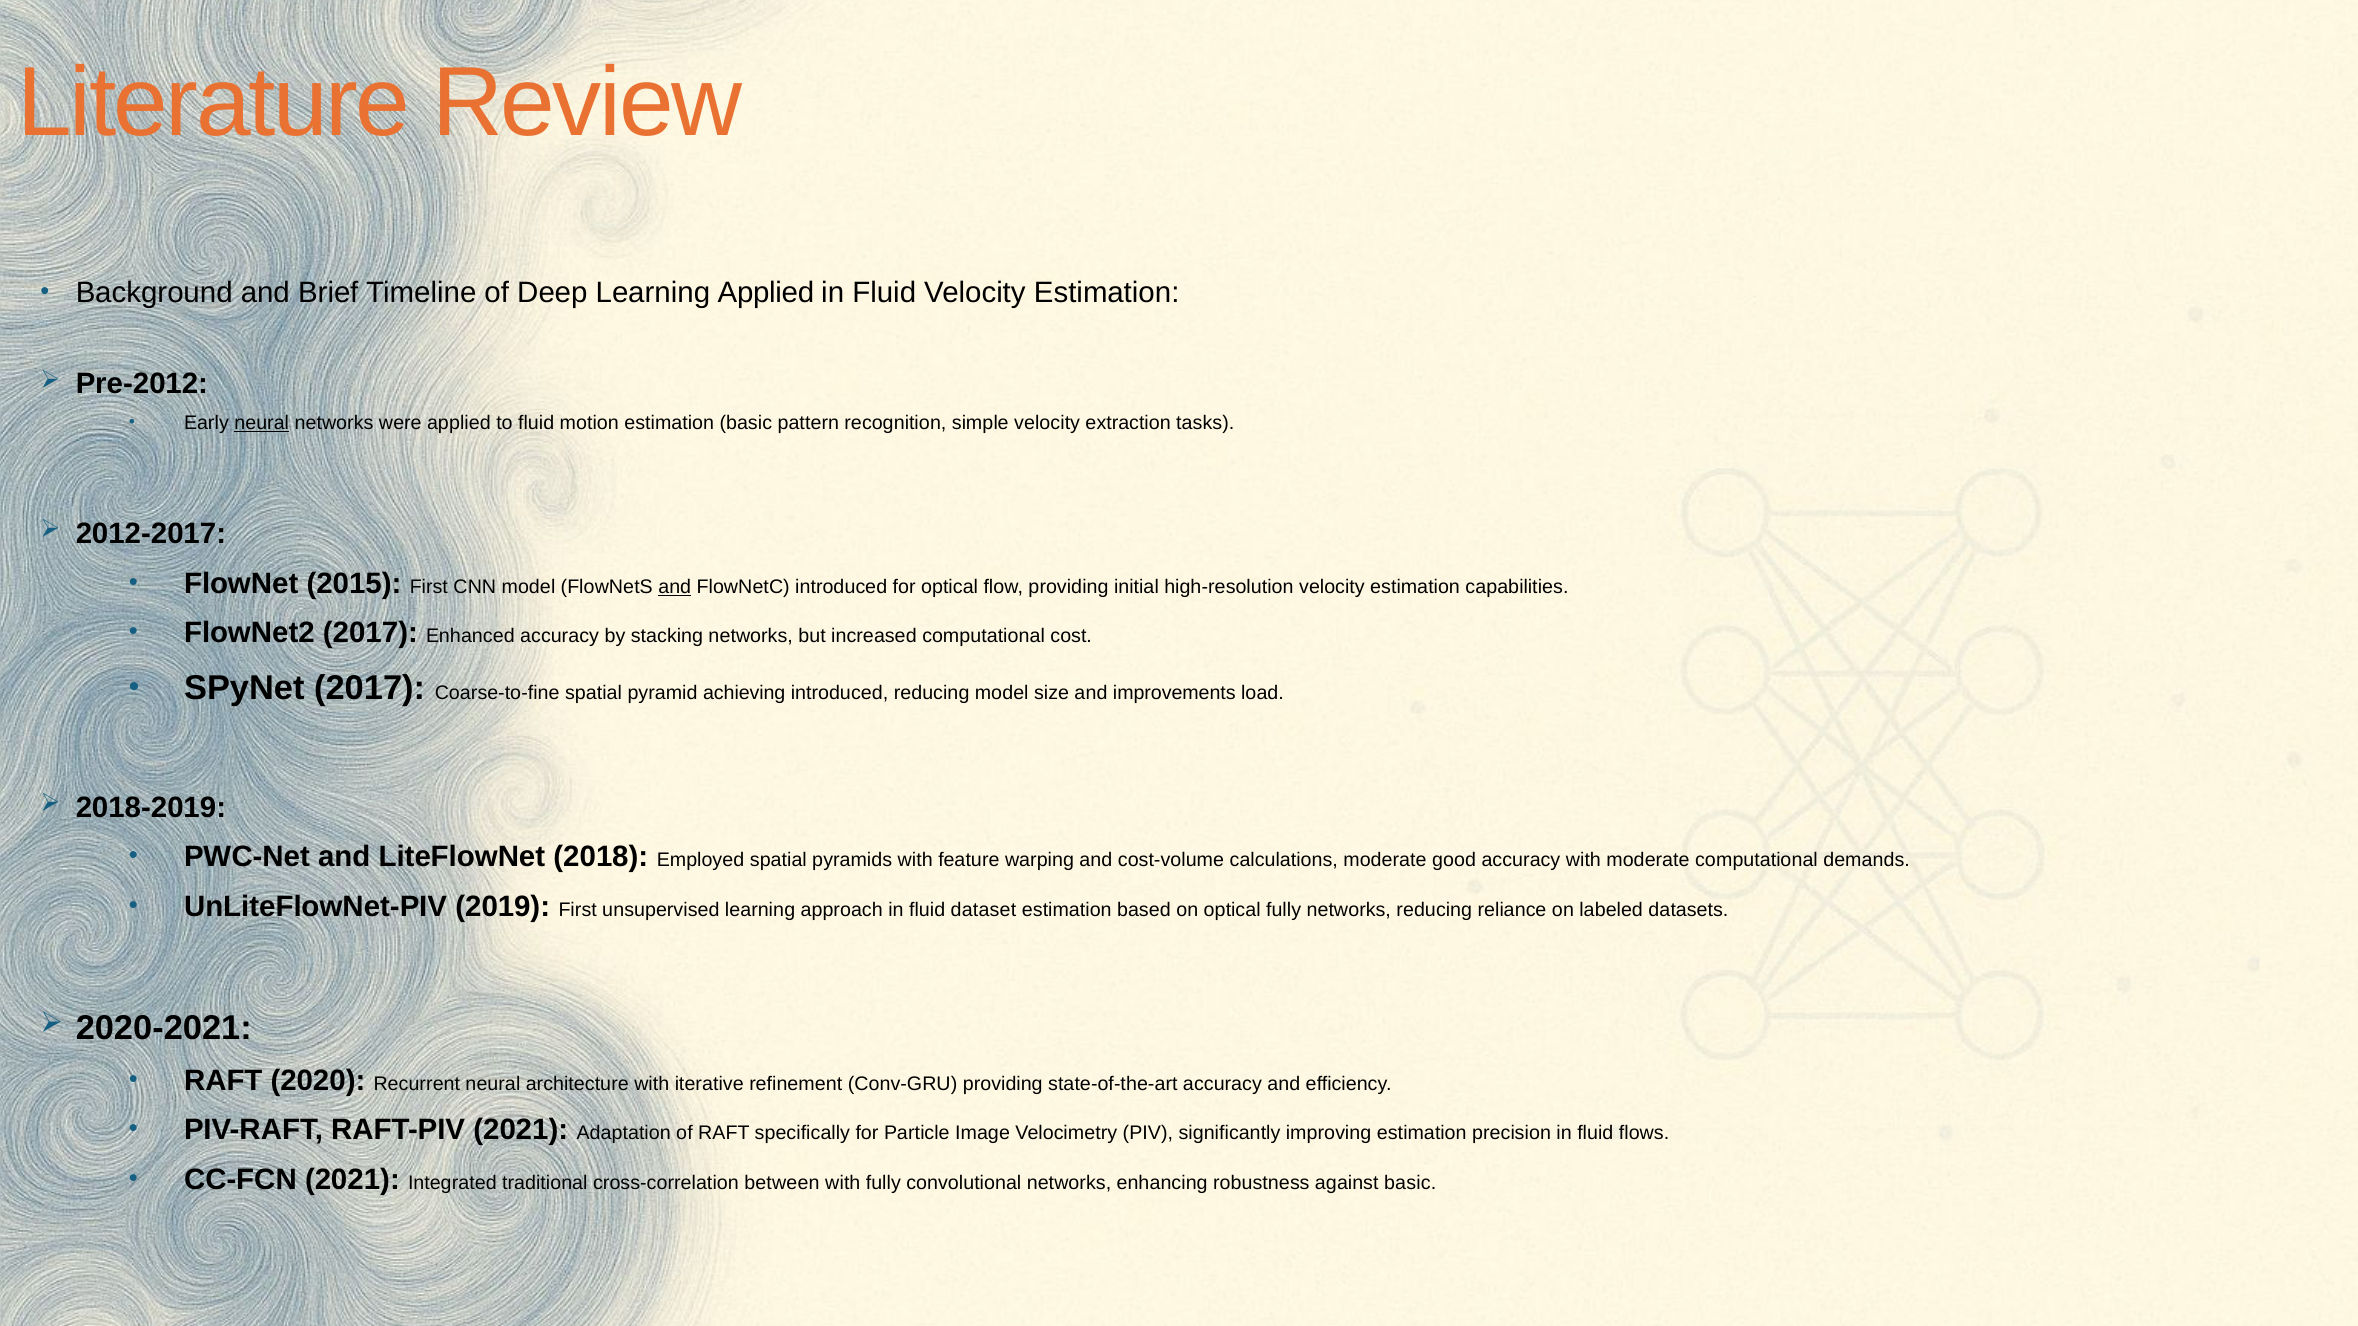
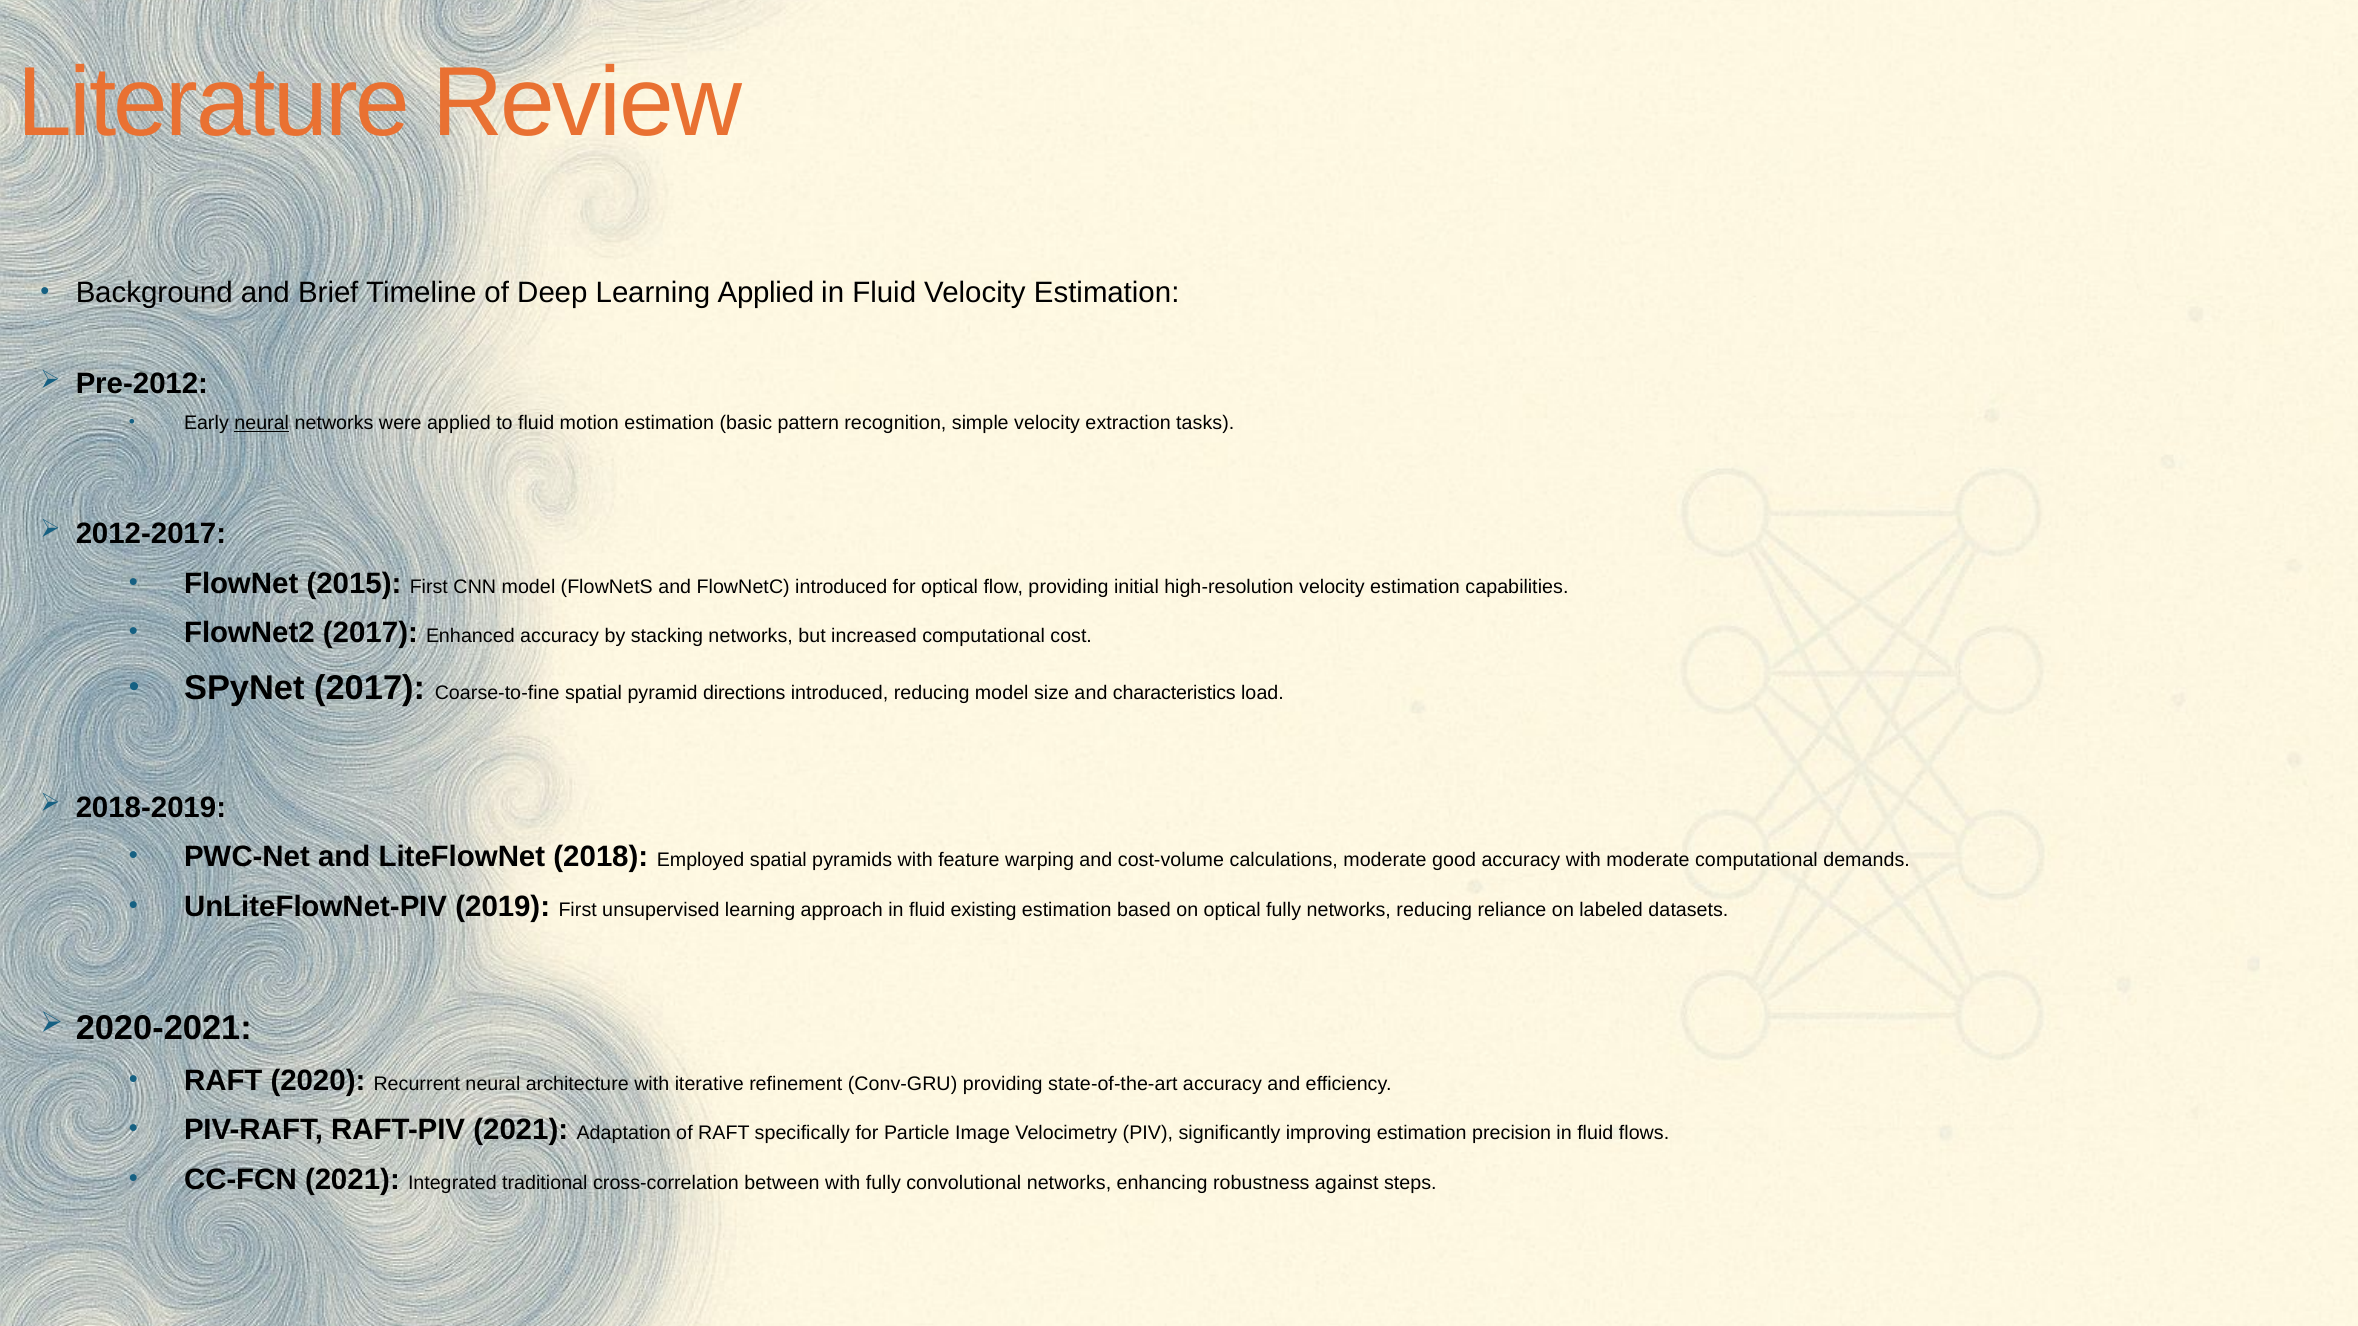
and underline: present -> none (675, 587)
achieving: achieving -> directions (744, 694)
improvements: improvements -> characteristics (1174, 694)
dataset: dataset -> existing (984, 910)
against basic: basic -> steps (1410, 1183)
